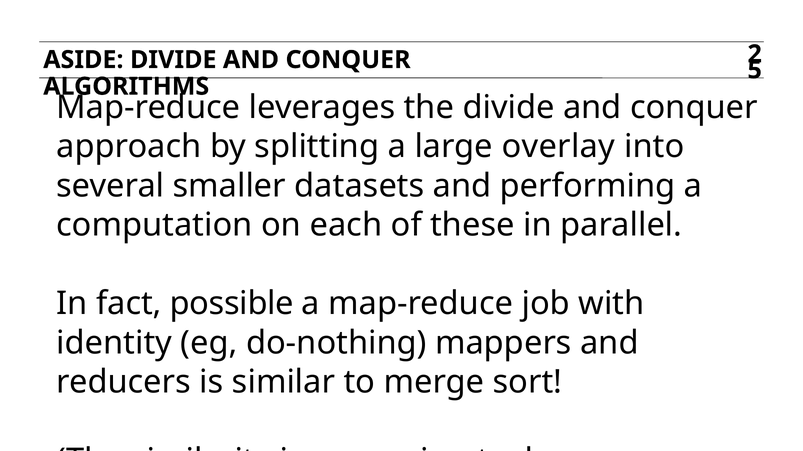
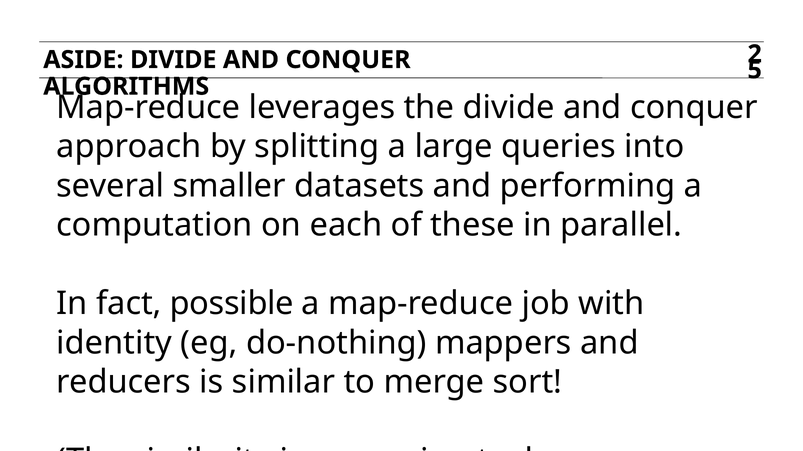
overlay: overlay -> queries (559, 147)
